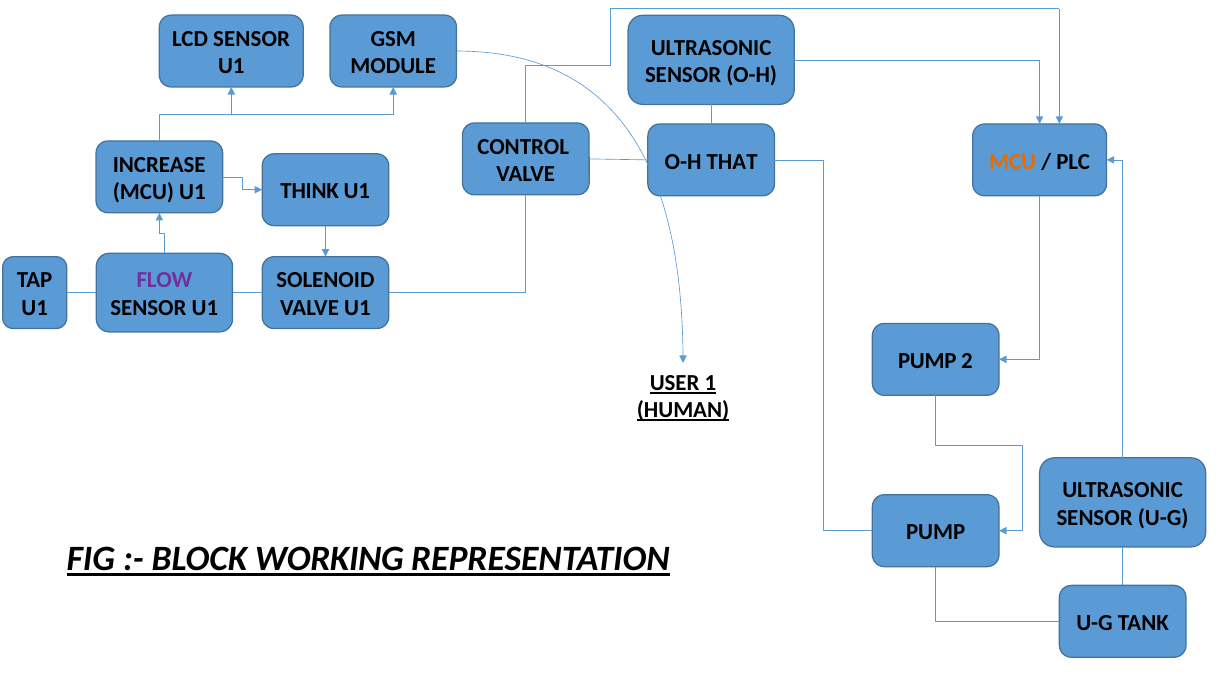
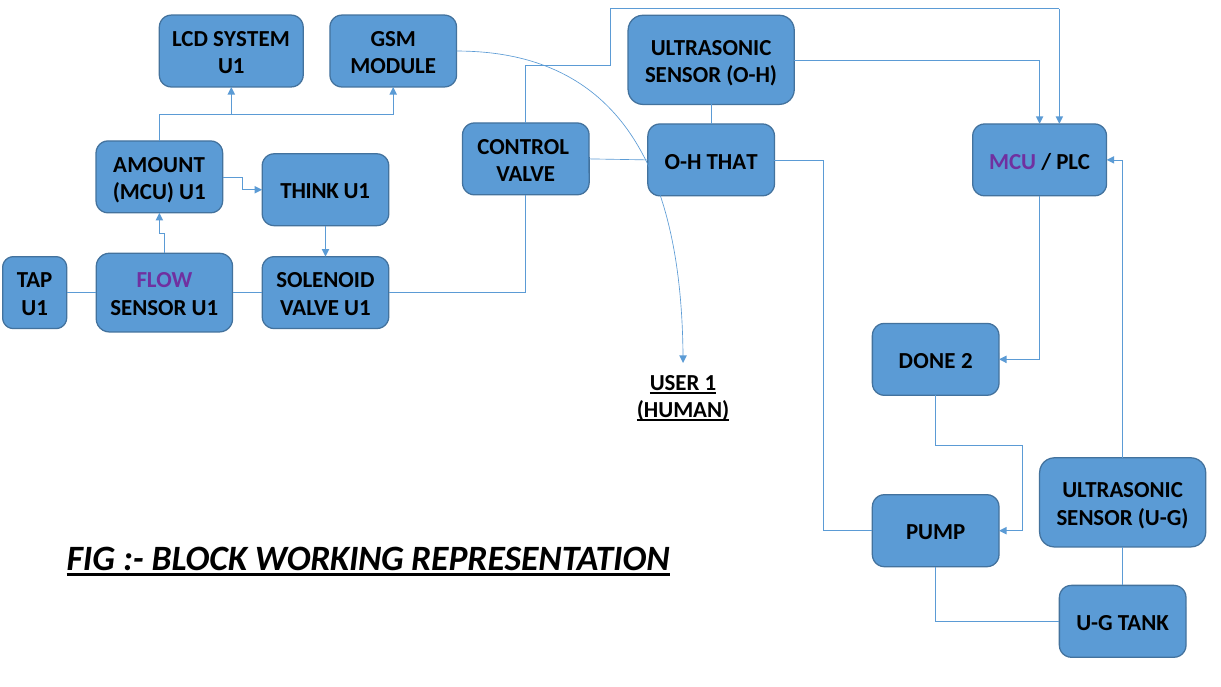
LCD SENSOR: SENSOR -> SYSTEM (252, 39)
MCU colour: orange -> purple (1013, 161)
INCREASE: INCREASE -> AMOUNT (159, 165)
PUMP: PUMP -> DONE (927, 361)
